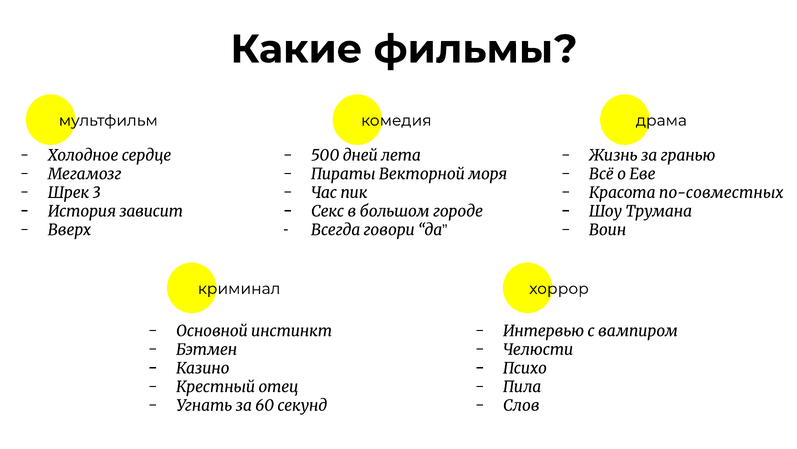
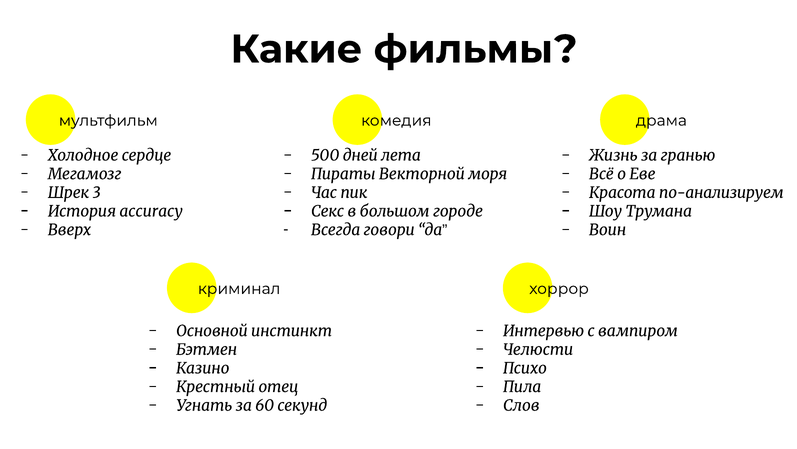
по-совместных: по-совместных -> по-анализируем (721, 192)
зависит: зависит -> accuracy (151, 211)
